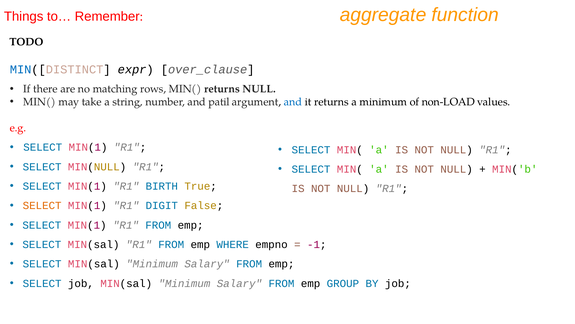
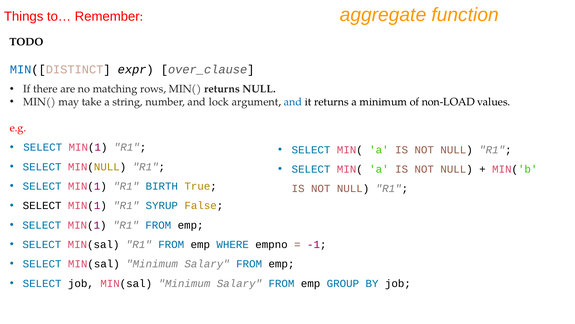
patil: patil -> lock (219, 102)
SELECT colour: orange -> black (42, 205)
DIGIT: DIGIT -> SYRUP (162, 205)
